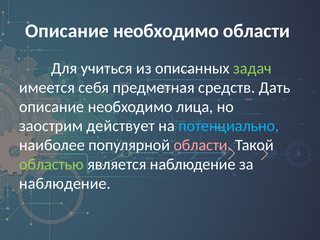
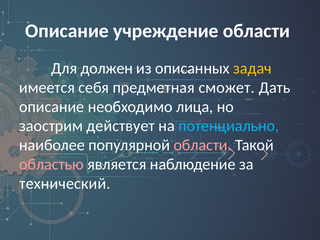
необходимо: необходимо -> учреждение (166, 31)
учиться: учиться -> должен (107, 68)
задач colour: light green -> yellow (252, 68)
средств: средств -> сможет (227, 88)
областью colour: light green -> pink (51, 164)
наблюдение: наблюдение -> технический (65, 184)
